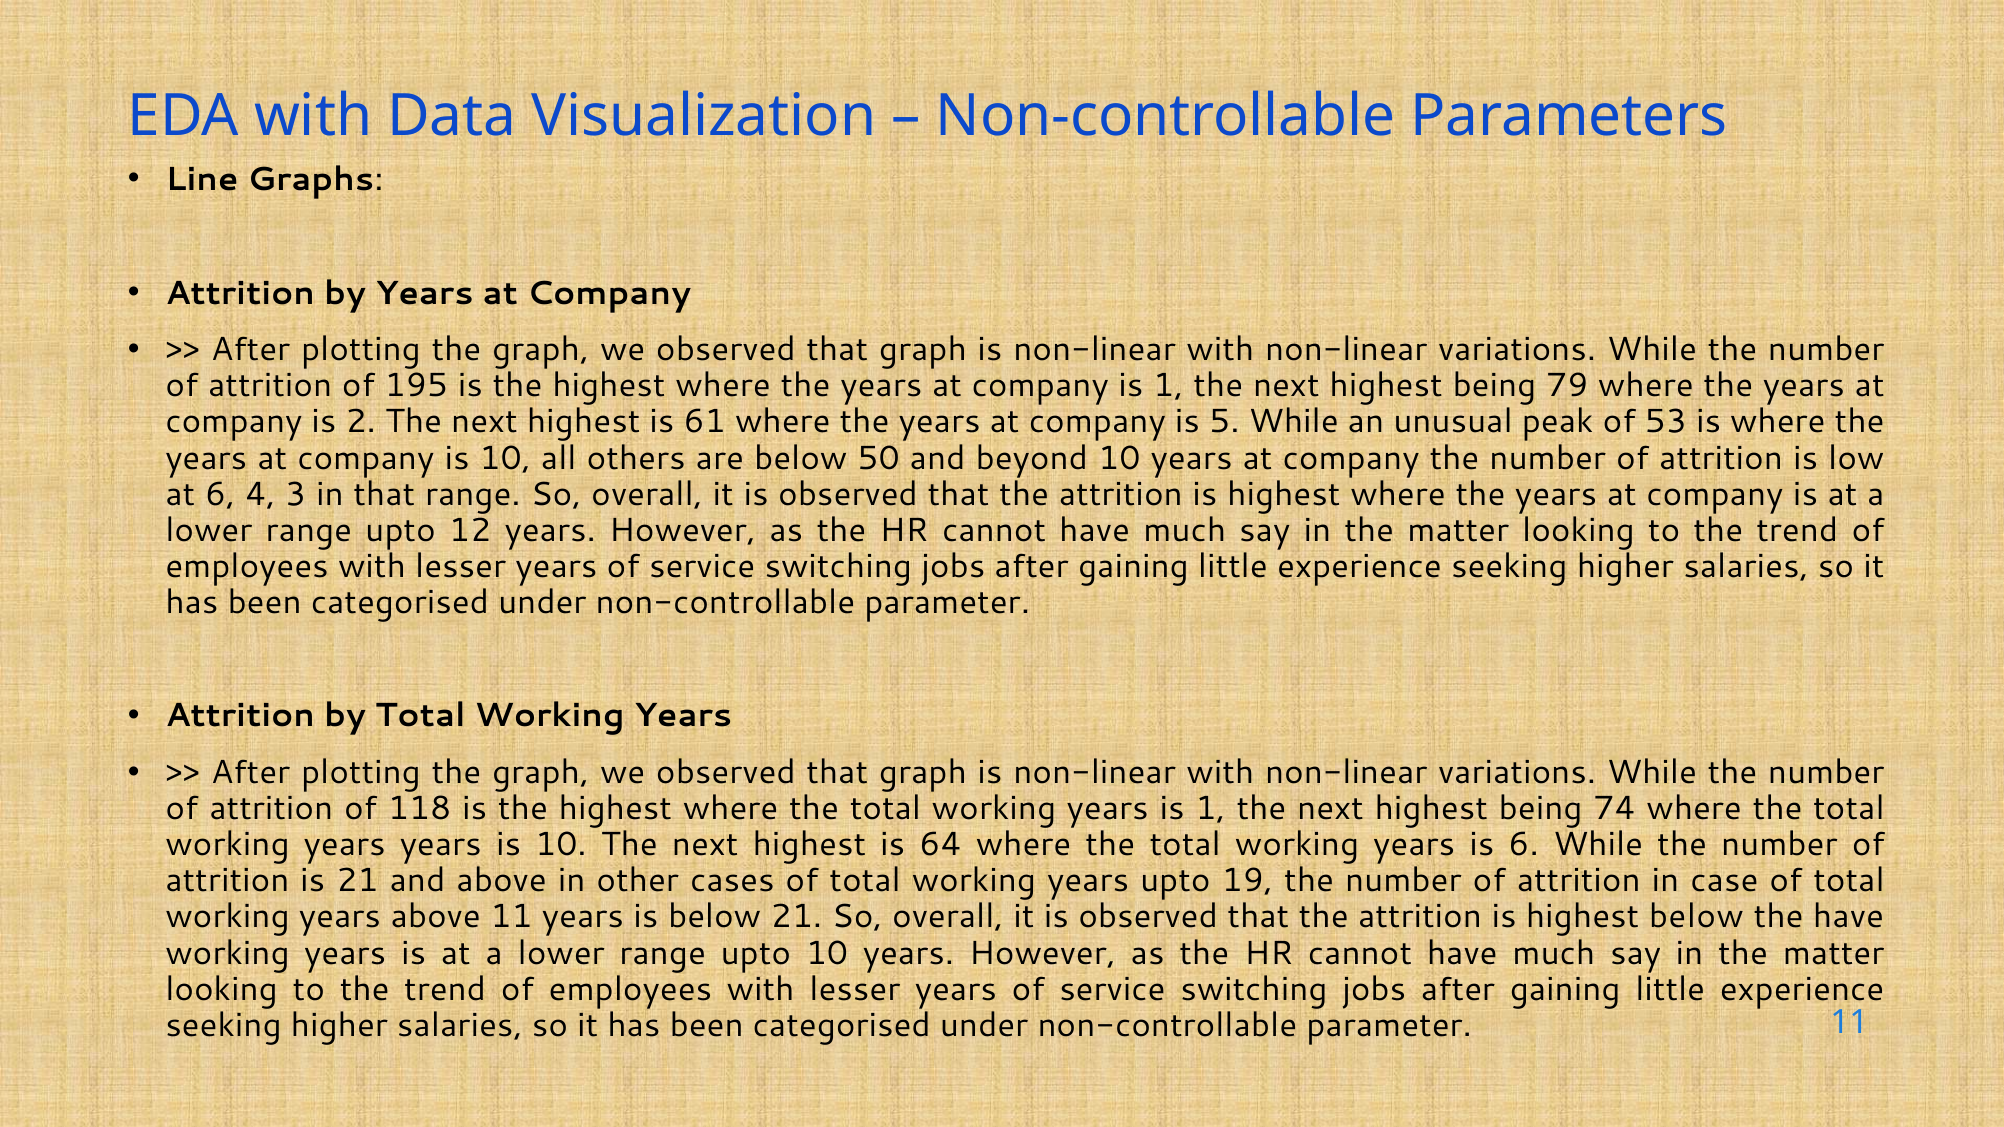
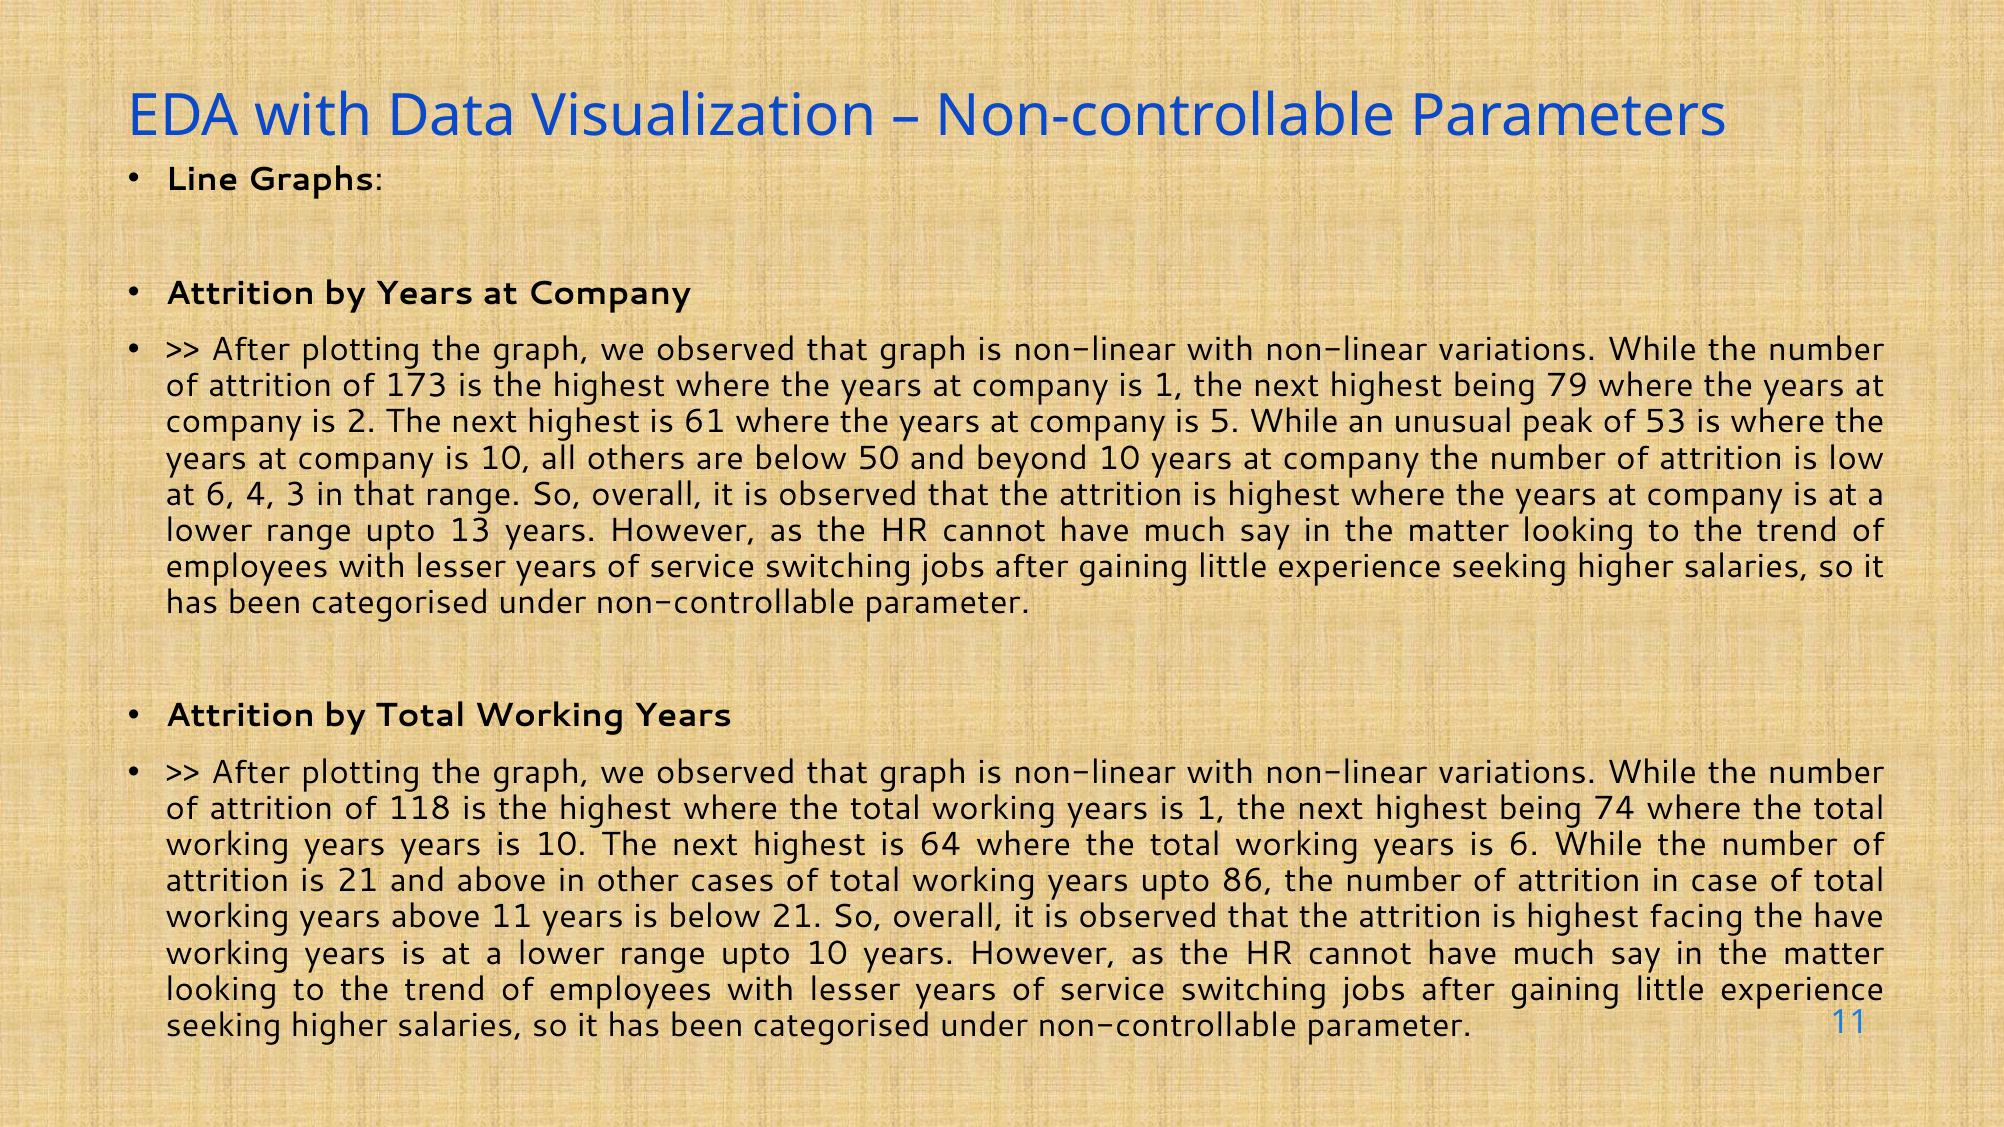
195: 195 -> 173 (416, 386)
12: 12 -> 13 (470, 530)
19: 19 -> 86 (1247, 881)
highest below: below -> facing (1696, 917)
